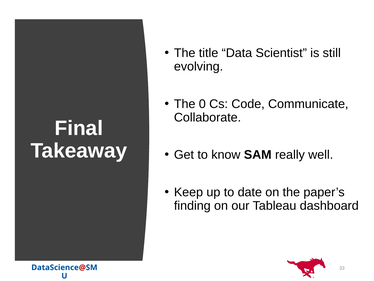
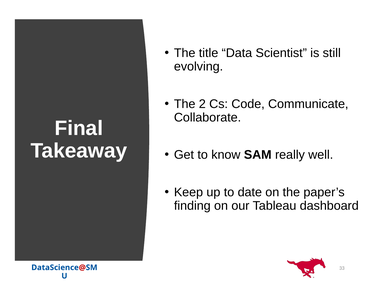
0: 0 -> 2 (202, 104)
